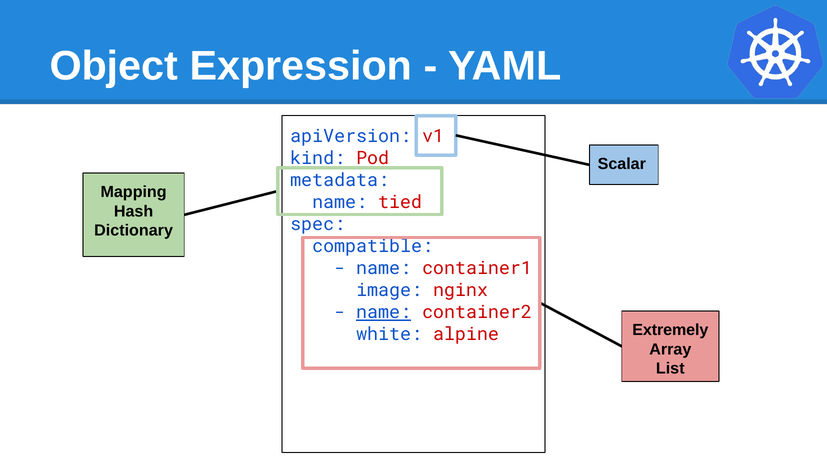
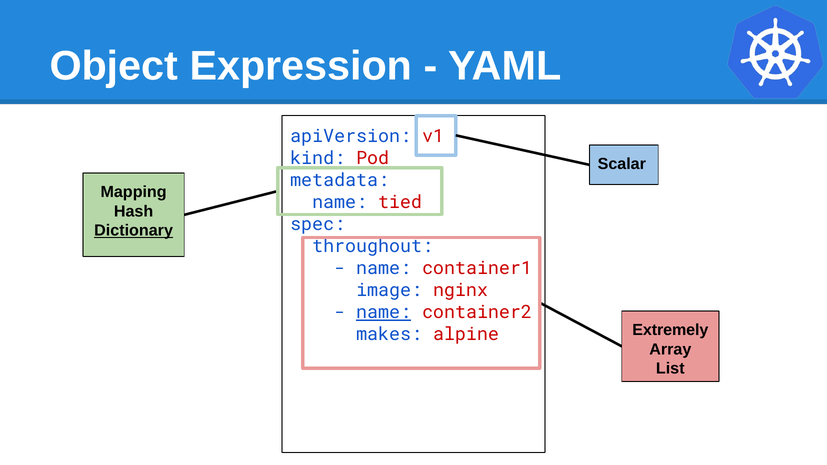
Dictionary underline: none -> present (134, 231)
compatible: compatible -> throughout (373, 246)
white: white -> makes (389, 335)
